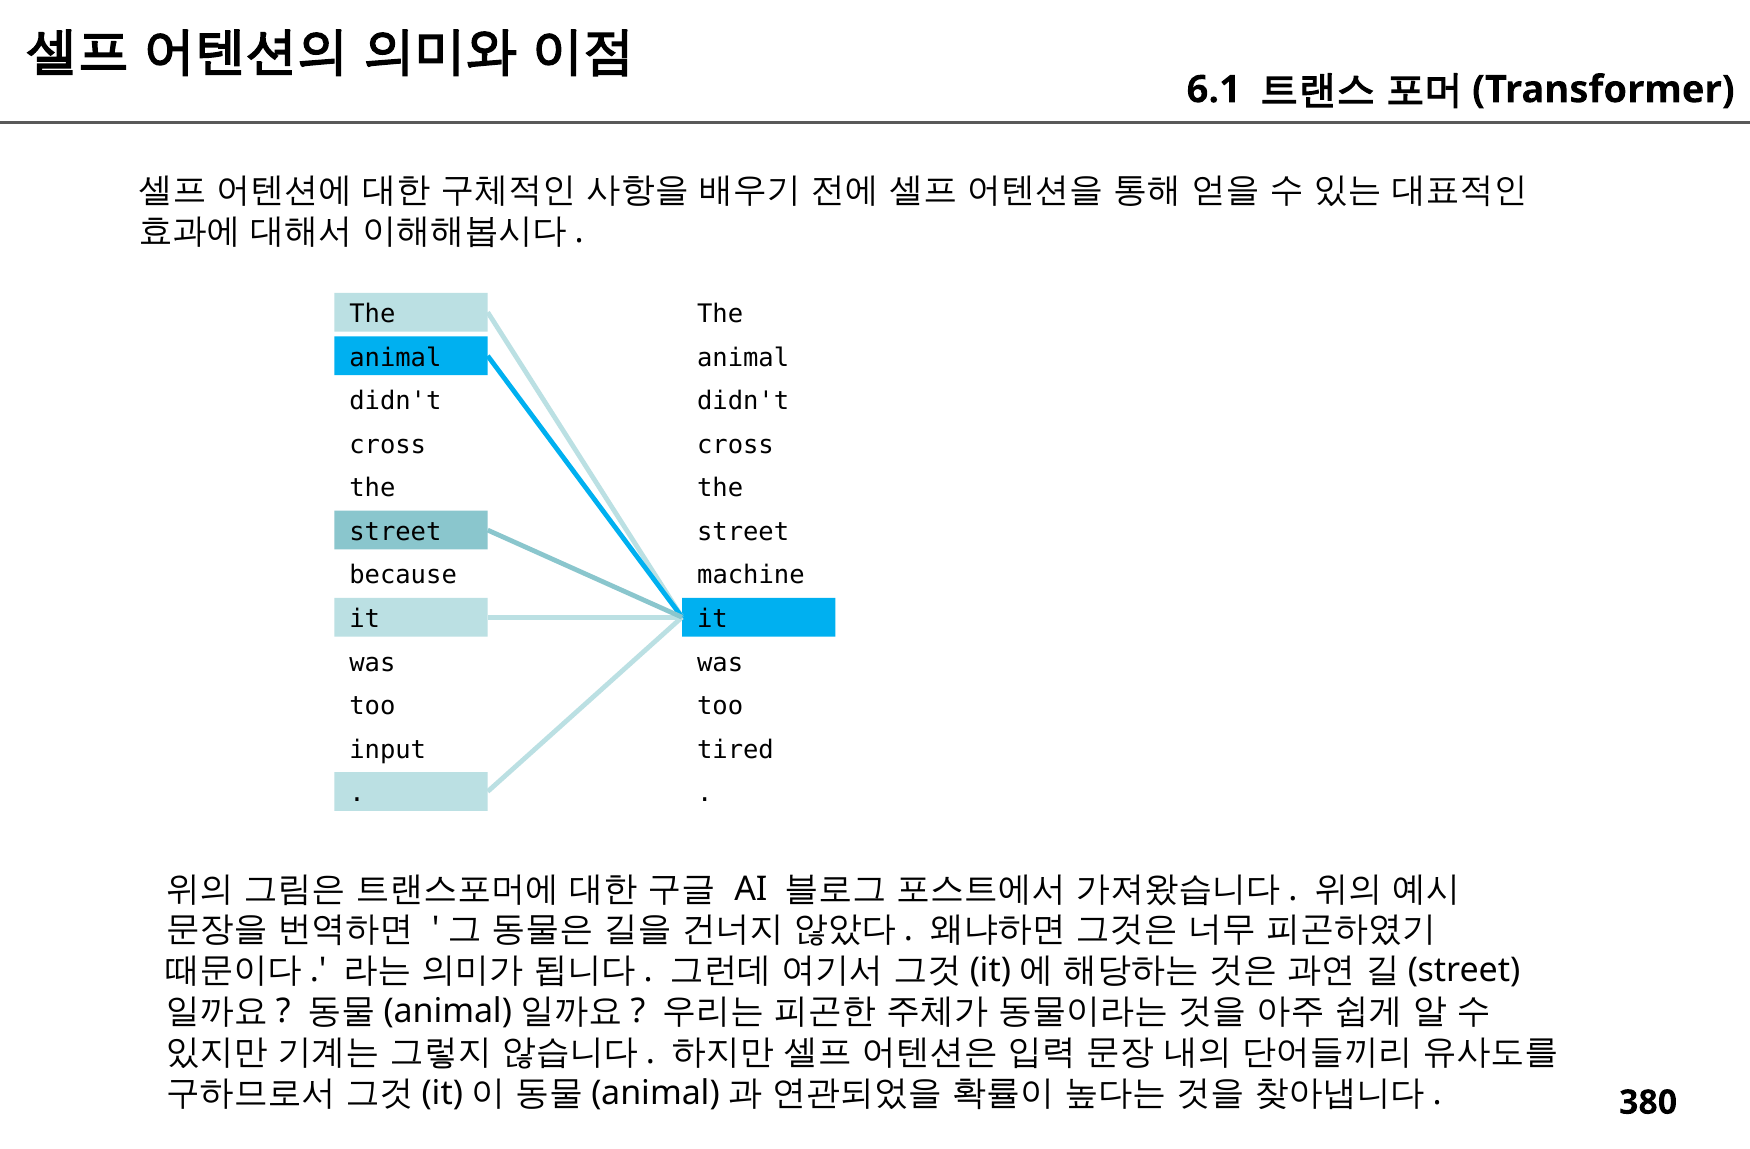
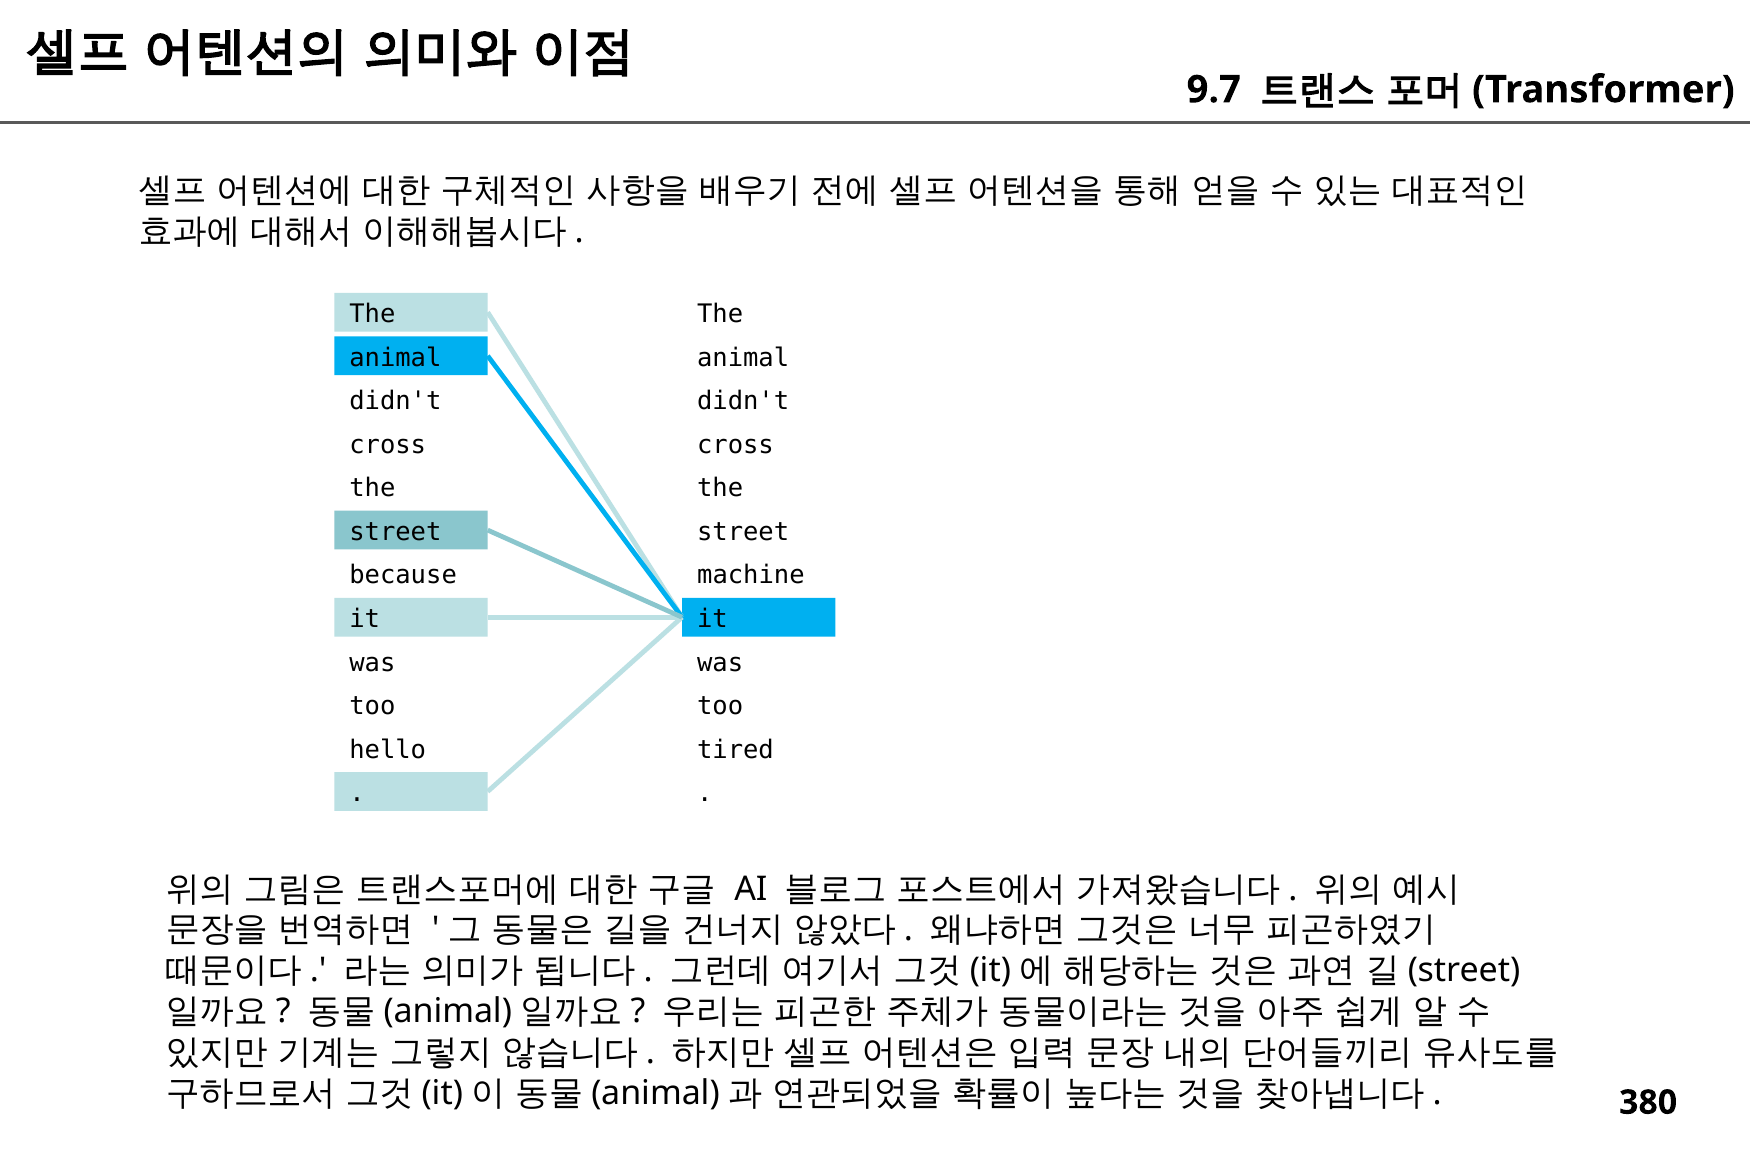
6.1: 6.1 -> 9.7 (1214, 90)
input: input -> hello (388, 750)
